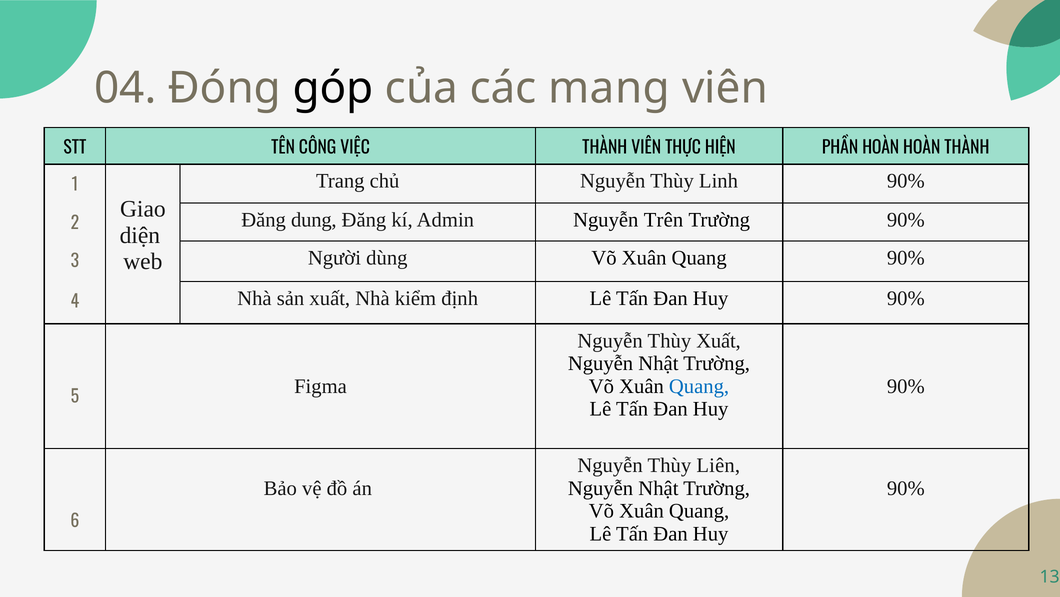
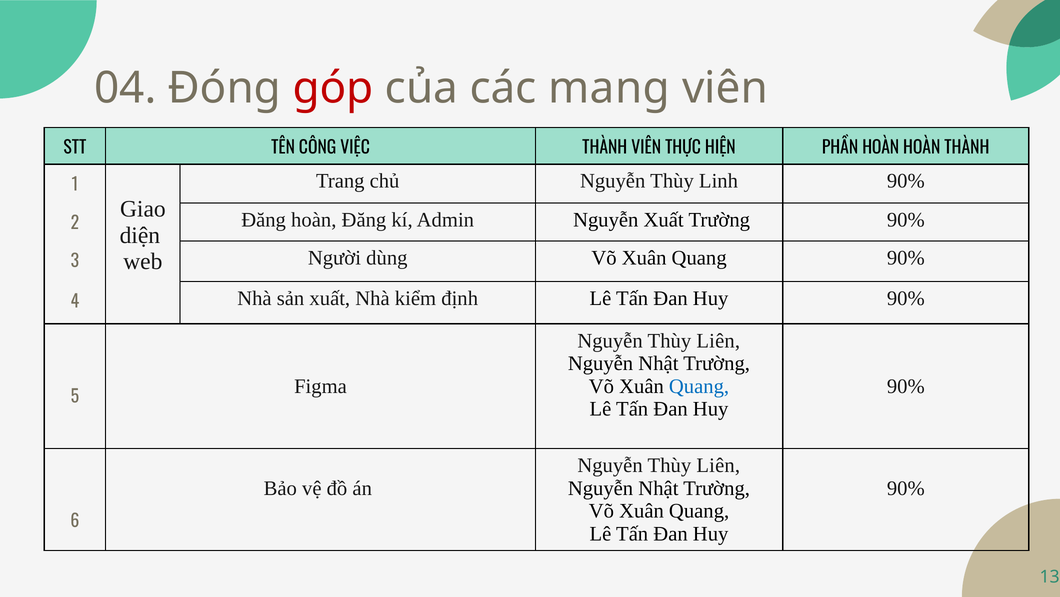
góp colour: black -> red (333, 88)
Đăng dung: dung -> hoàn (314, 220)
Nguyễn Trên: Trên -> Xuất (664, 220)
Xuất: Xuất -> Liên (718, 340)
